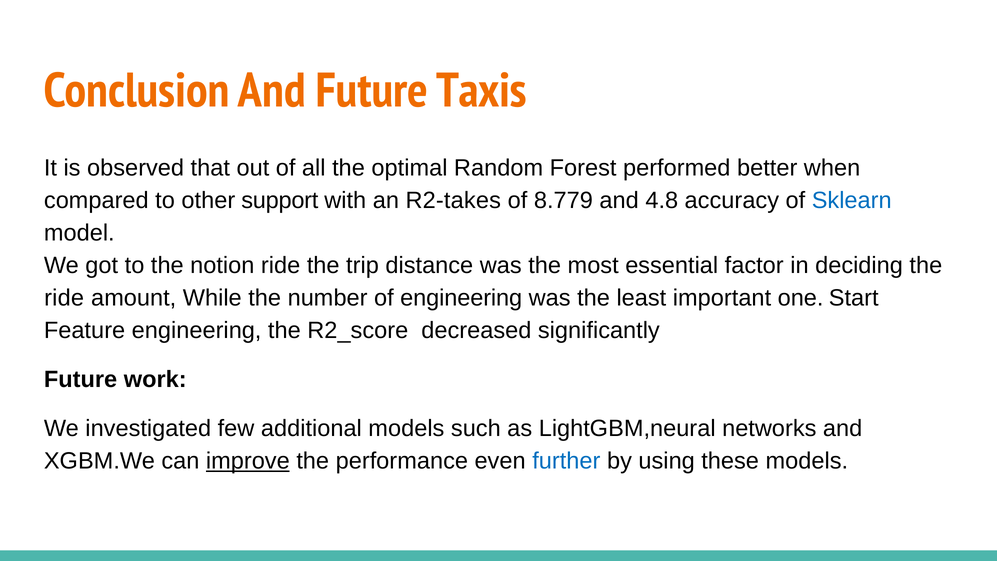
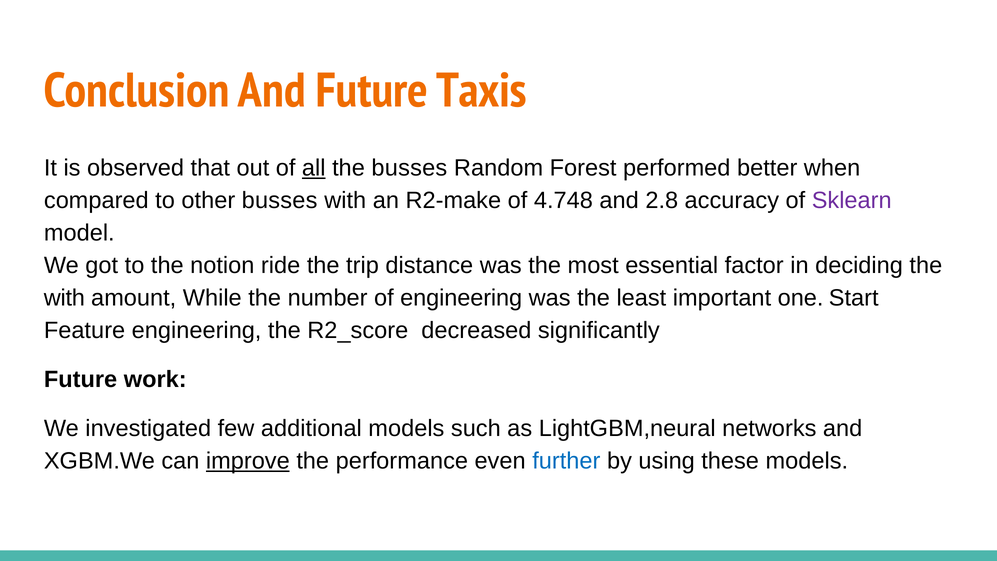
all underline: none -> present (314, 168)
the optimal: optimal -> busses (409, 168)
other support: support -> busses (280, 200)
R2-takes: R2-takes -> R2-make (453, 200)
8.779: 8.779 -> 4.748 (563, 200)
4.8: 4.8 -> 2.8 (662, 200)
Sklearn colour: blue -> purple (852, 200)
ride: ride -> with (64, 298)
